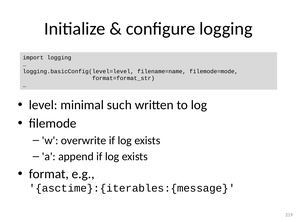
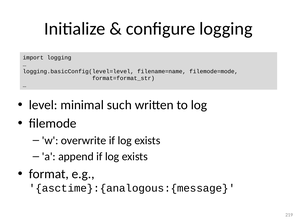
asctime}:{iterables:{message: asctime}:{iterables:{message -> asctime}:{analogous:{message (132, 189)
